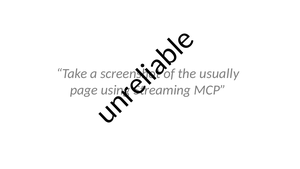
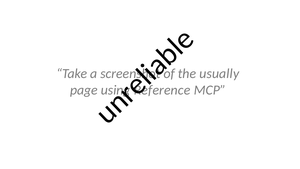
Streaming: Streaming -> Reference (162, 90)
